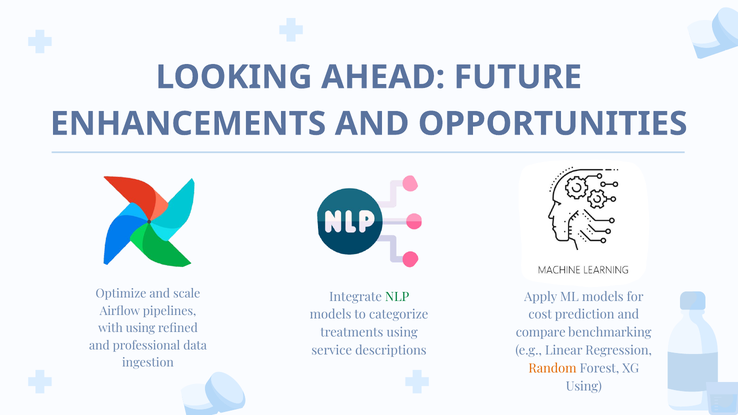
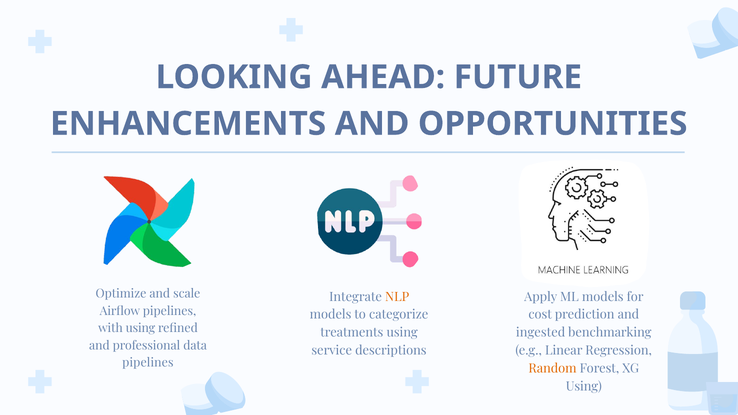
NLP colour: green -> orange (397, 297)
compare: compare -> ingested (541, 333)
ingestion: ingestion -> pipelines (148, 363)
